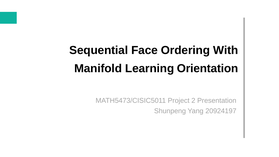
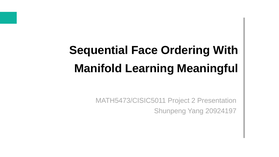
Orientation: Orientation -> Meaningful (208, 68)
